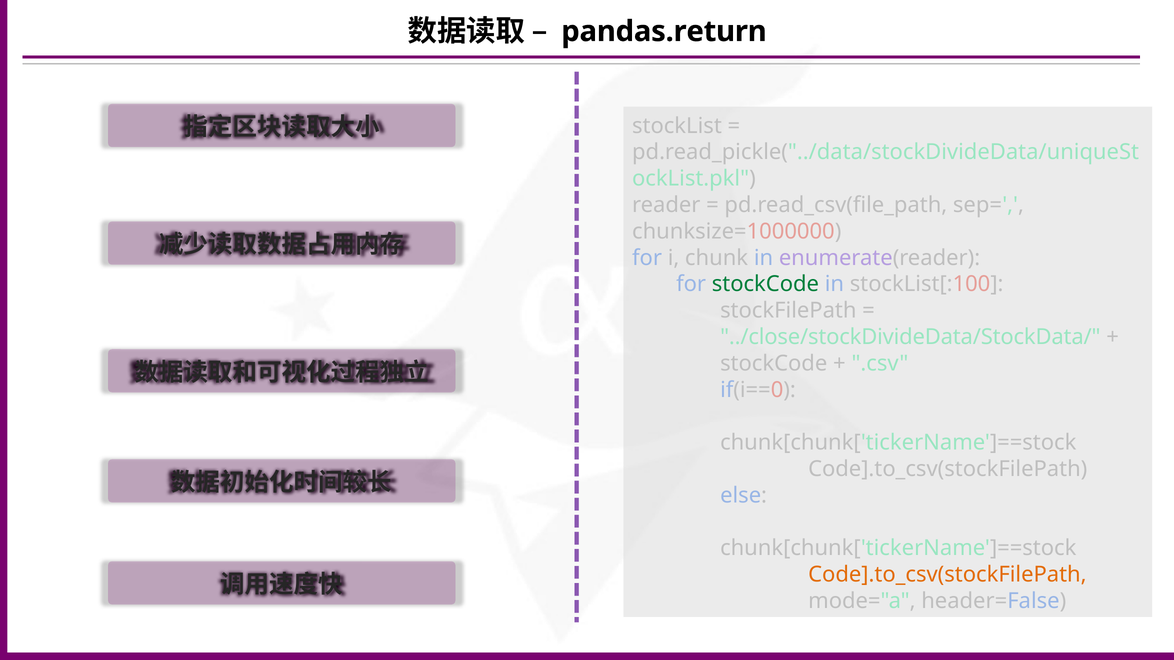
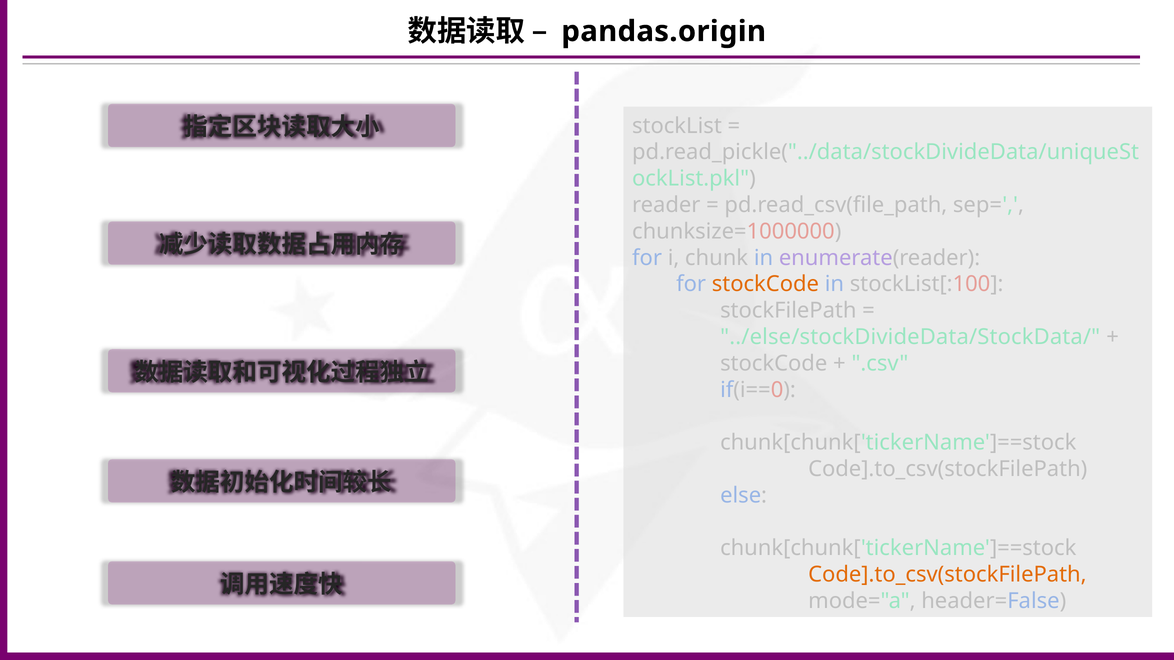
pandas.return: pandas.return -> pandas.origin (664, 31)
stockCode colour: green -> orange (765, 284)
../close/stockDivideData/StockData/: ../close/stockDivideData/StockData/ -> ../else/stockDivideData/StockData/ (910, 337)
